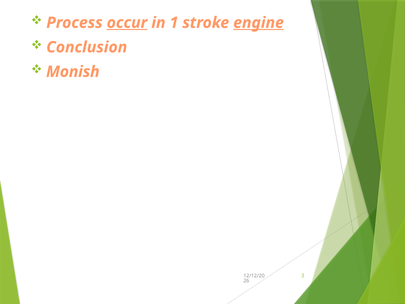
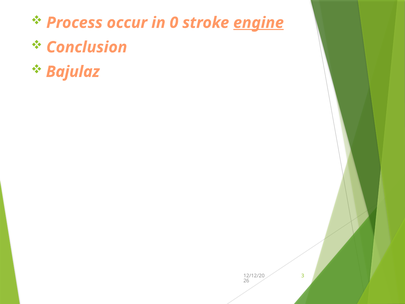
occur underline: present -> none (127, 23)
1: 1 -> 0 (174, 23)
Monish: Monish -> Bajulaz (73, 72)
